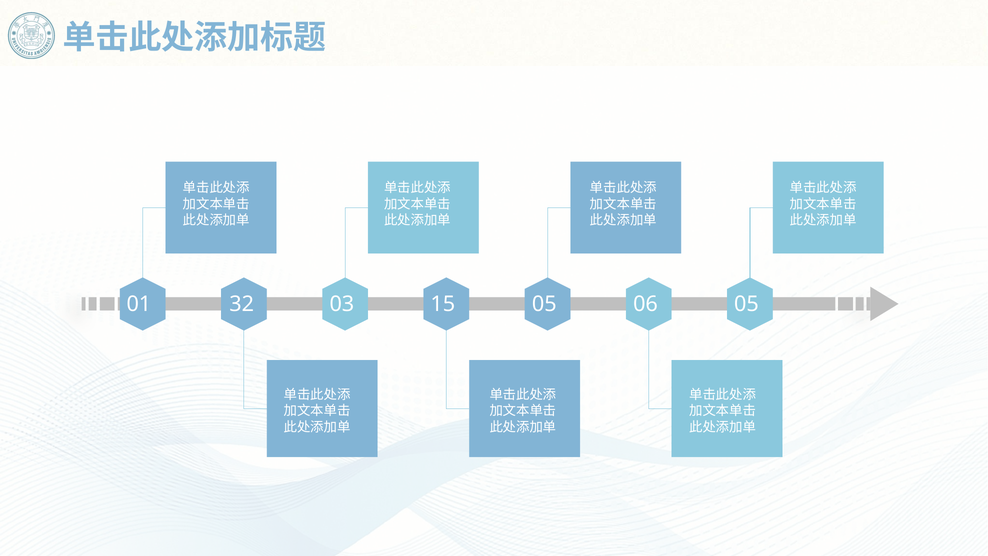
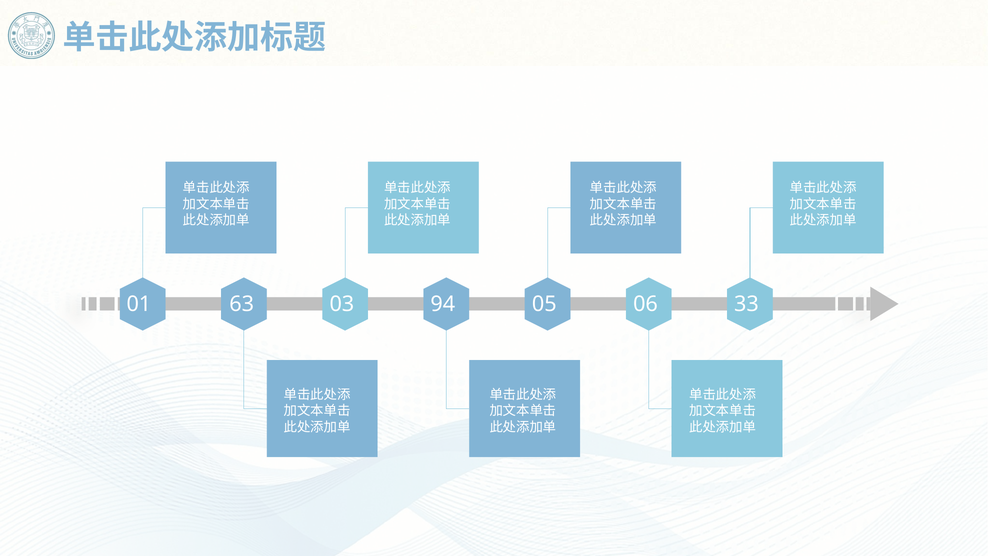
32: 32 -> 63 (242, 304)
15: 15 -> 94 (443, 304)
06 05: 05 -> 33 (746, 304)
